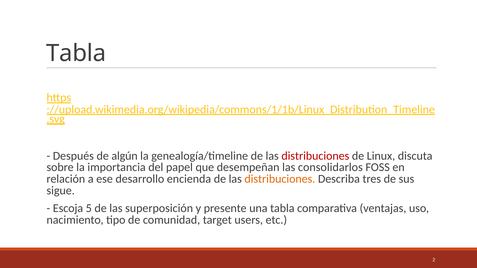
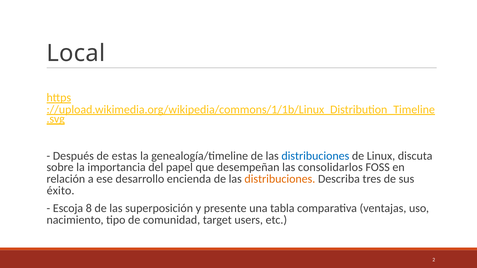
Tabla: Tabla -> Local (76, 53)
algún: algún -> estas (124, 156)
distribuciones colour: red -> blue (315, 156)
sigue: sigue -> éxito (61, 191)
5: 5 -> 8 (89, 209)
